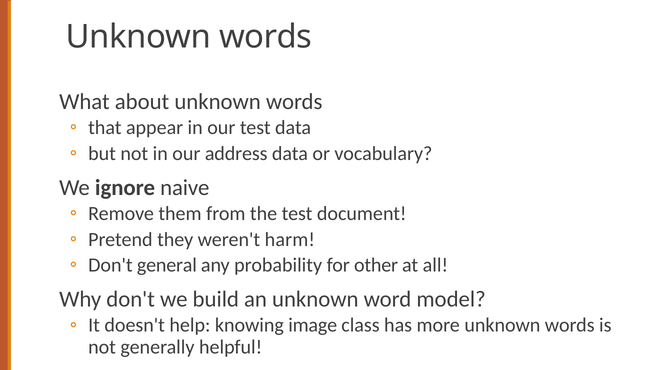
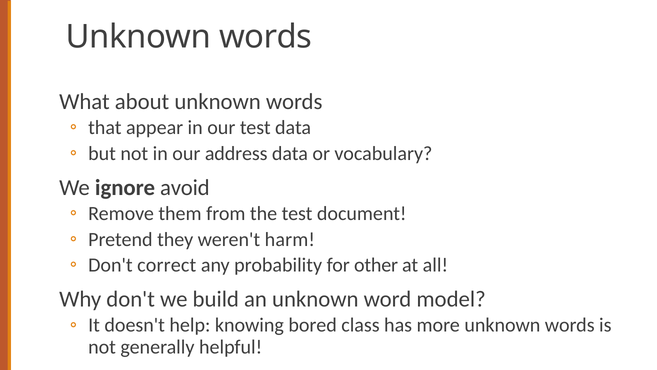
naive: naive -> avoid (185, 188)
general: general -> correct (167, 265)
image: image -> bored (313, 325)
